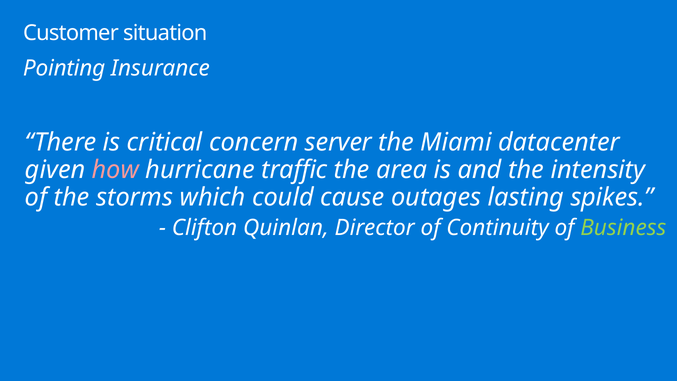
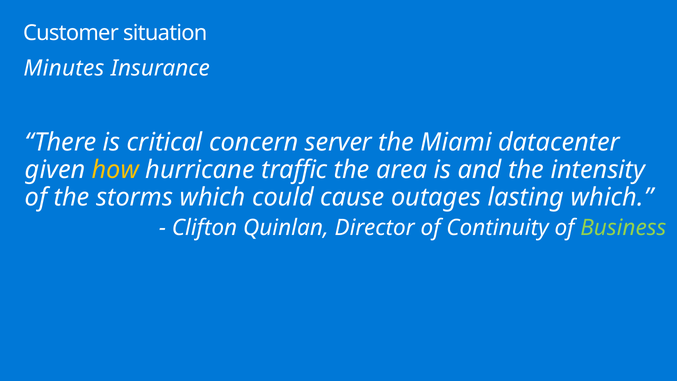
Pointing: Pointing -> Minutes (64, 68)
how colour: pink -> yellow (115, 170)
lasting spikes: spikes -> which (612, 197)
